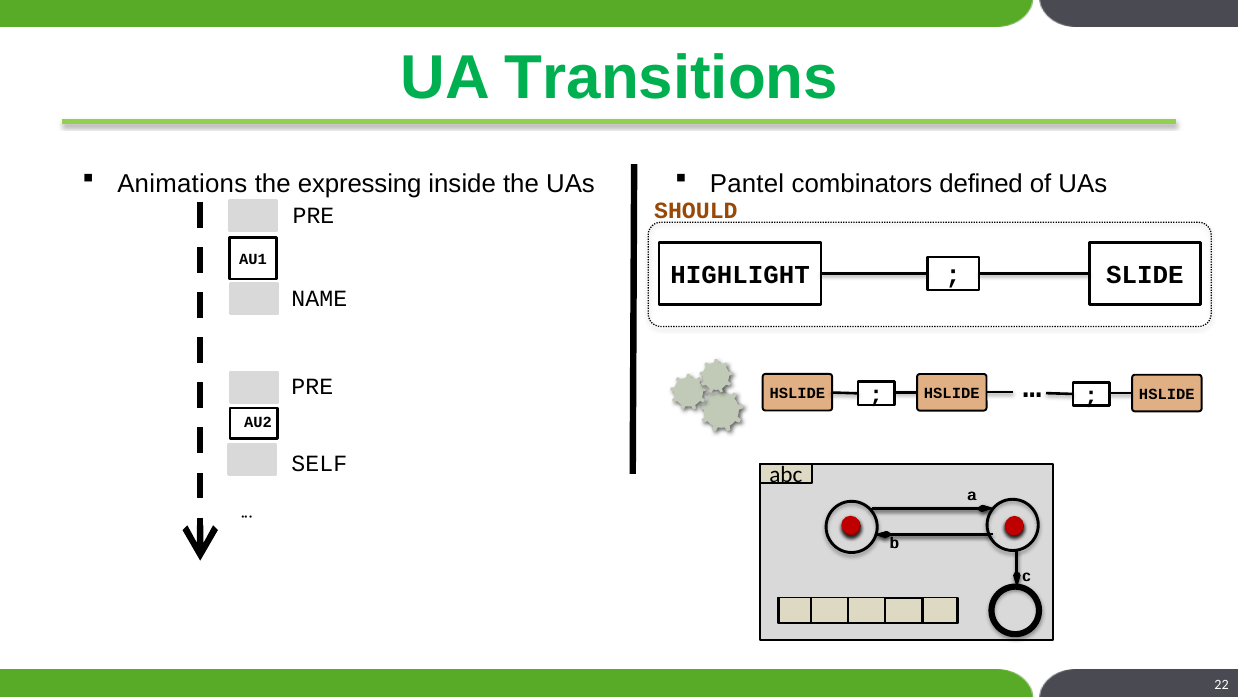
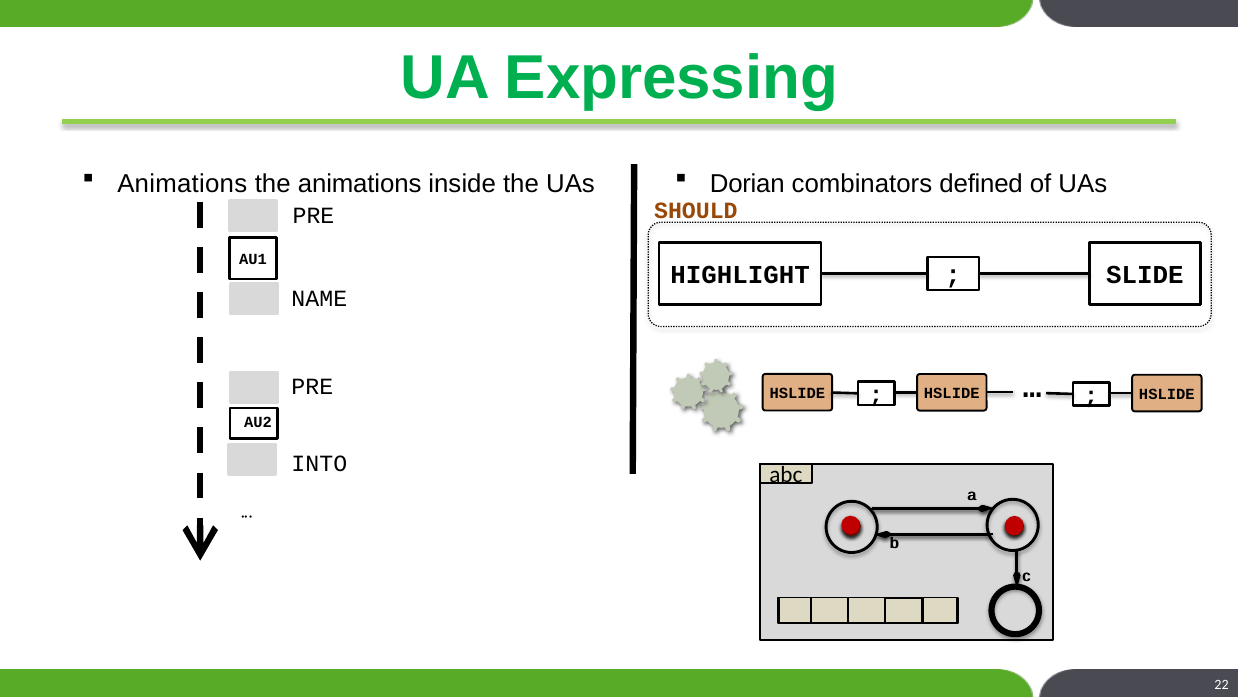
Transitions: Transitions -> Expressing (671, 78)
the expressing: expressing -> animations (360, 183)
Pantel: Pantel -> Dorian (747, 183)
SELF: SELF -> INTO (319, 463)
